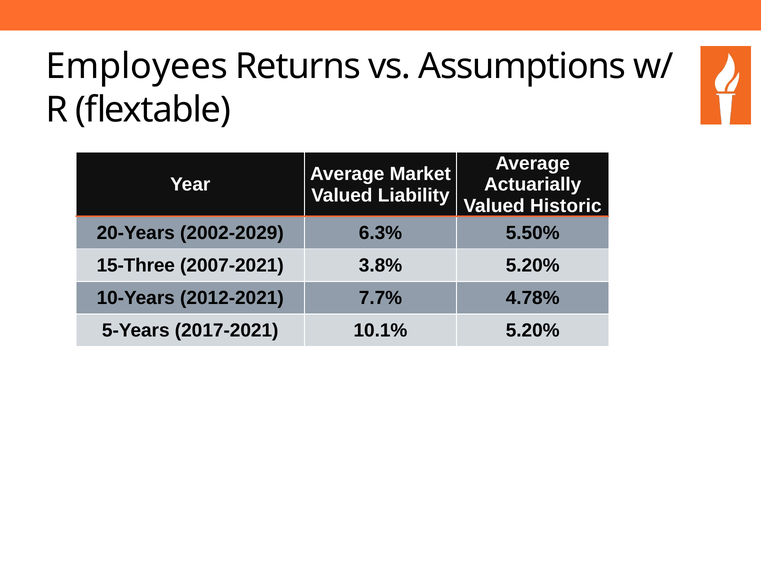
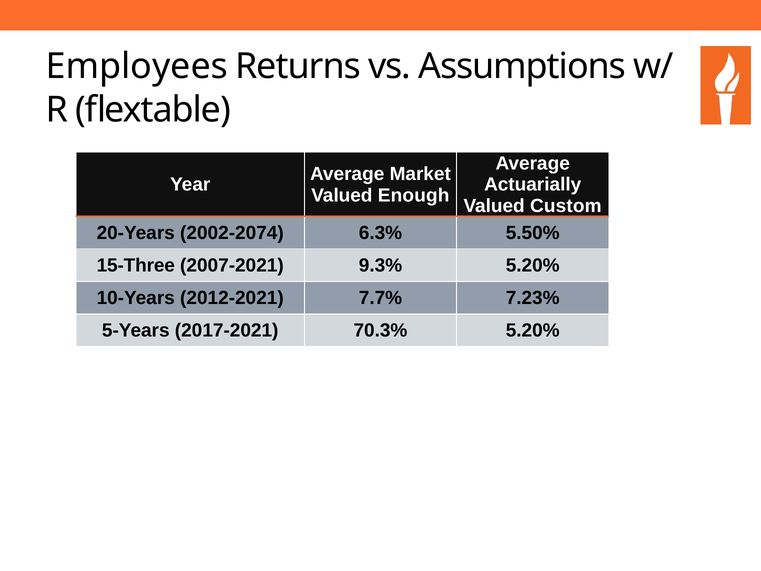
Liability: Liability -> Enough (414, 195)
Historic: Historic -> Custom (566, 206)
2002-2029: 2002-2029 -> 2002-2074 (232, 233)
3.8%: 3.8% -> 9.3% (381, 265)
4.78%: 4.78% -> 7.23% (533, 298)
10.1%: 10.1% -> 70.3% (380, 330)
